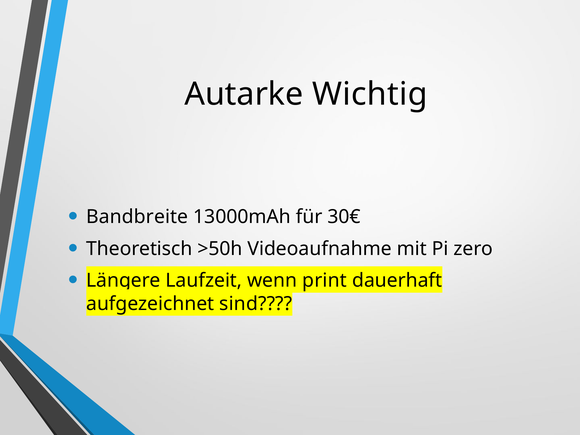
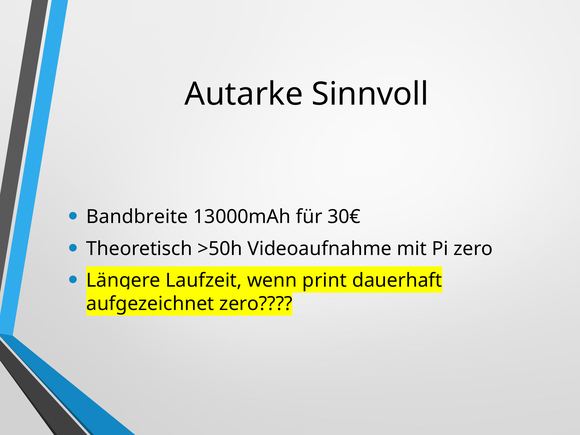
Wichtig: Wichtig -> Sinnvoll (370, 94)
aufgezeichnet sind: sind -> zero (256, 304)
